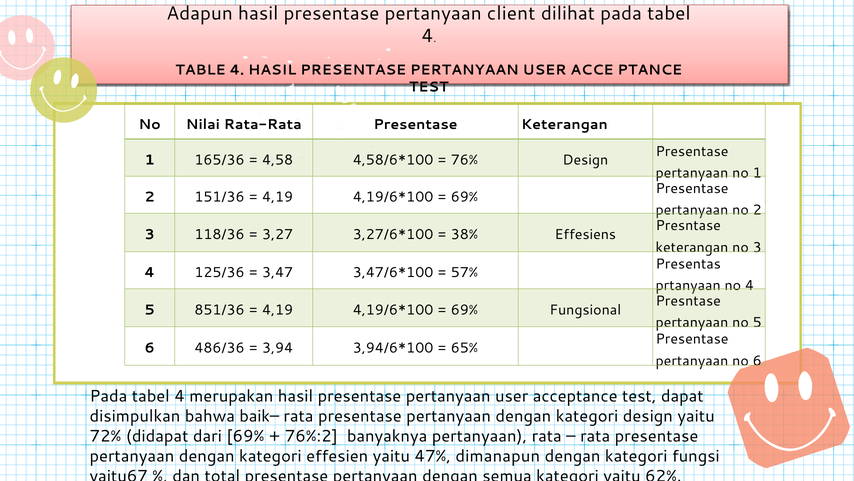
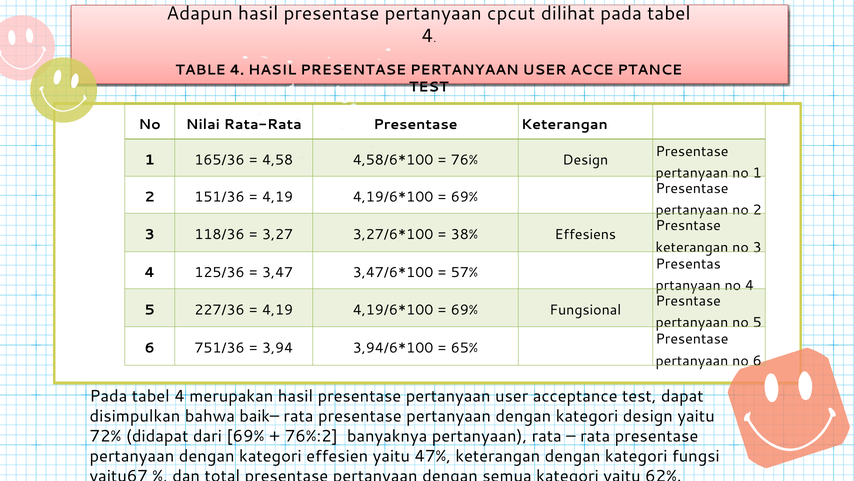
client: client -> cpcut (511, 13)
851/36: 851/36 -> 227/36 (220, 309)
486/36: 486/36 -> 751/36 (220, 347)
47% dimanapun: dimanapun -> keterangan (498, 456)
